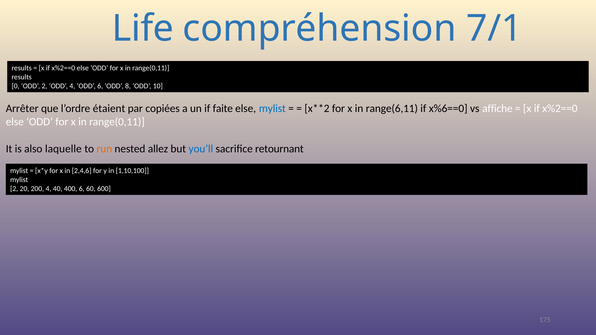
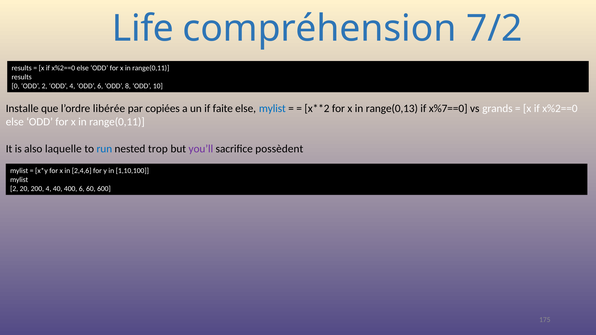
7/1: 7/1 -> 7/2 (494, 28)
Arrêter: Arrêter -> Installe (22, 109)
étaient: étaient -> libérée (109, 109)
range(6,11: range(6,11 -> range(0,13 (392, 109)
x%6==0: x%6==0 -> x%7==0 (448, 109)
affiche: affiche -> grands (497, 109)
run colour: orange -> blue (104, 149)
allez: allez -> trop (158, 149)
you’ll colour: blue -> purple (201, 149)
retournant: retournant -> possèdent (279, 149)
